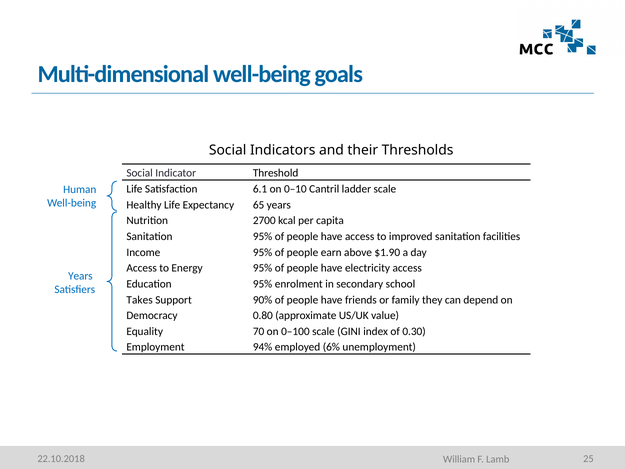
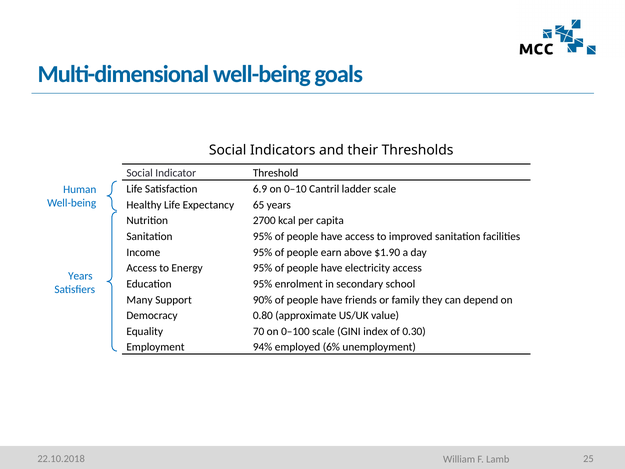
6.1: 6.1 -> 6.9 (260, 189)
Takes: Takes -> Many (140, 300)
